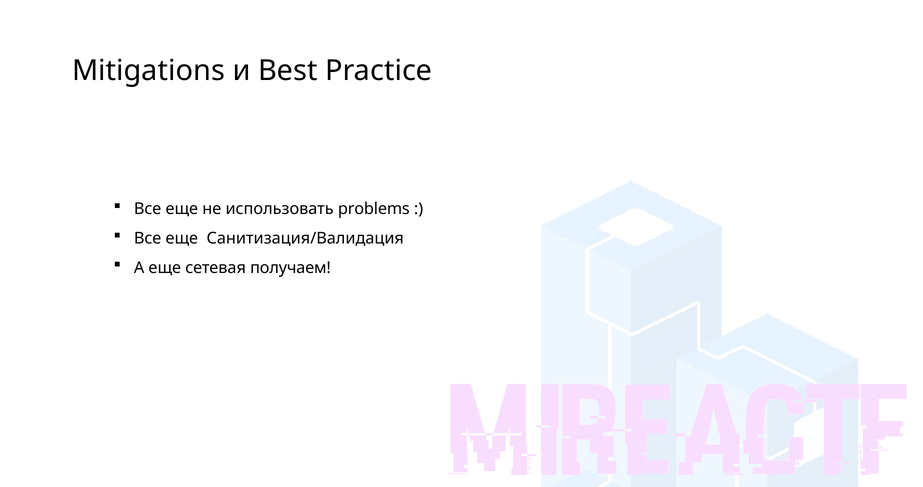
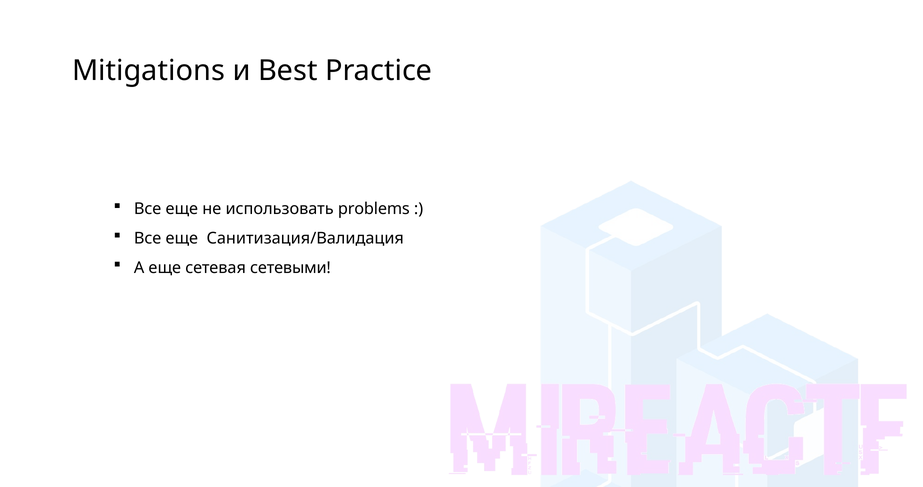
получаем: получаем -> сетевыми (290, 268)
